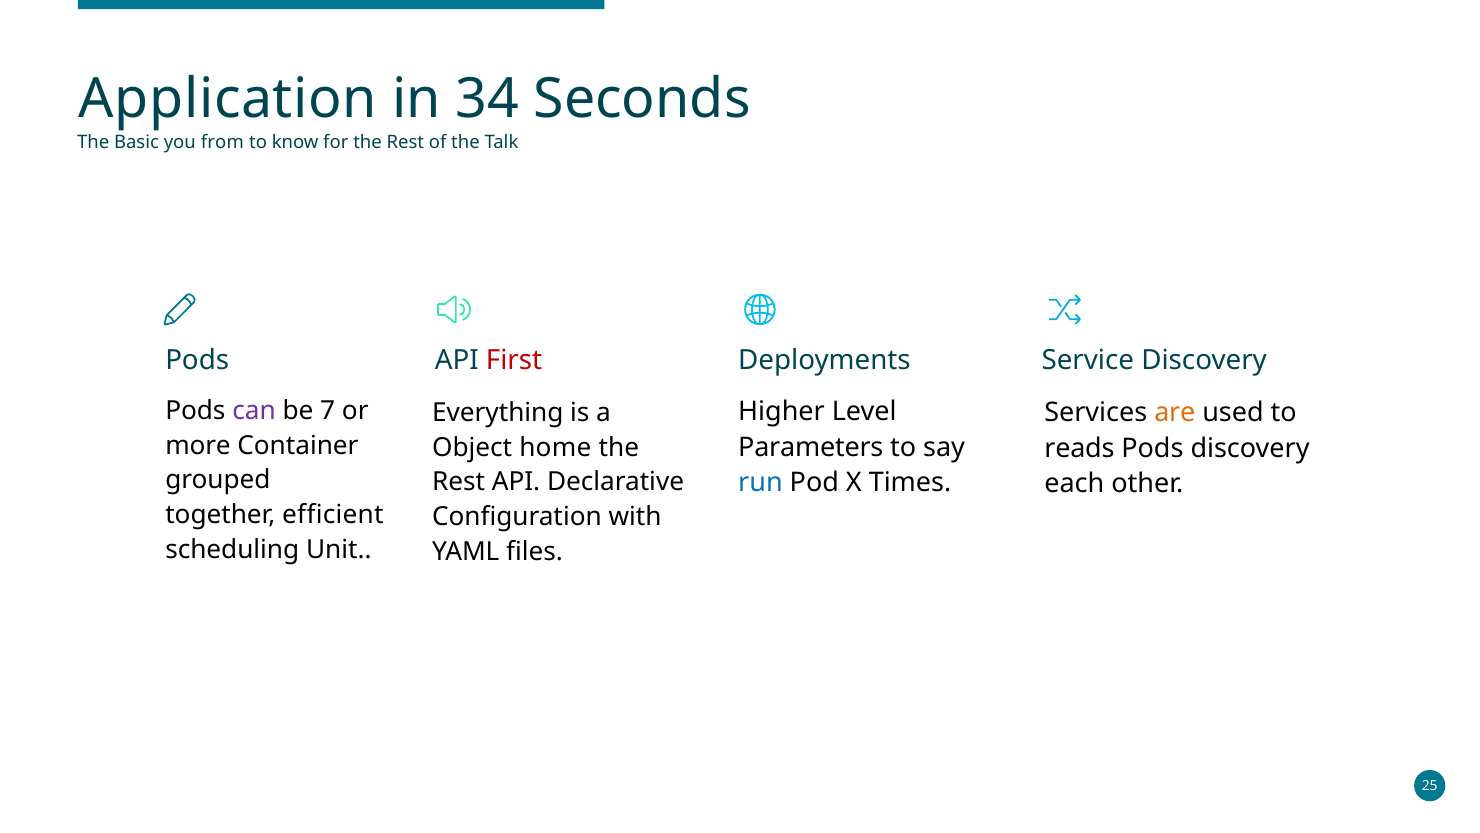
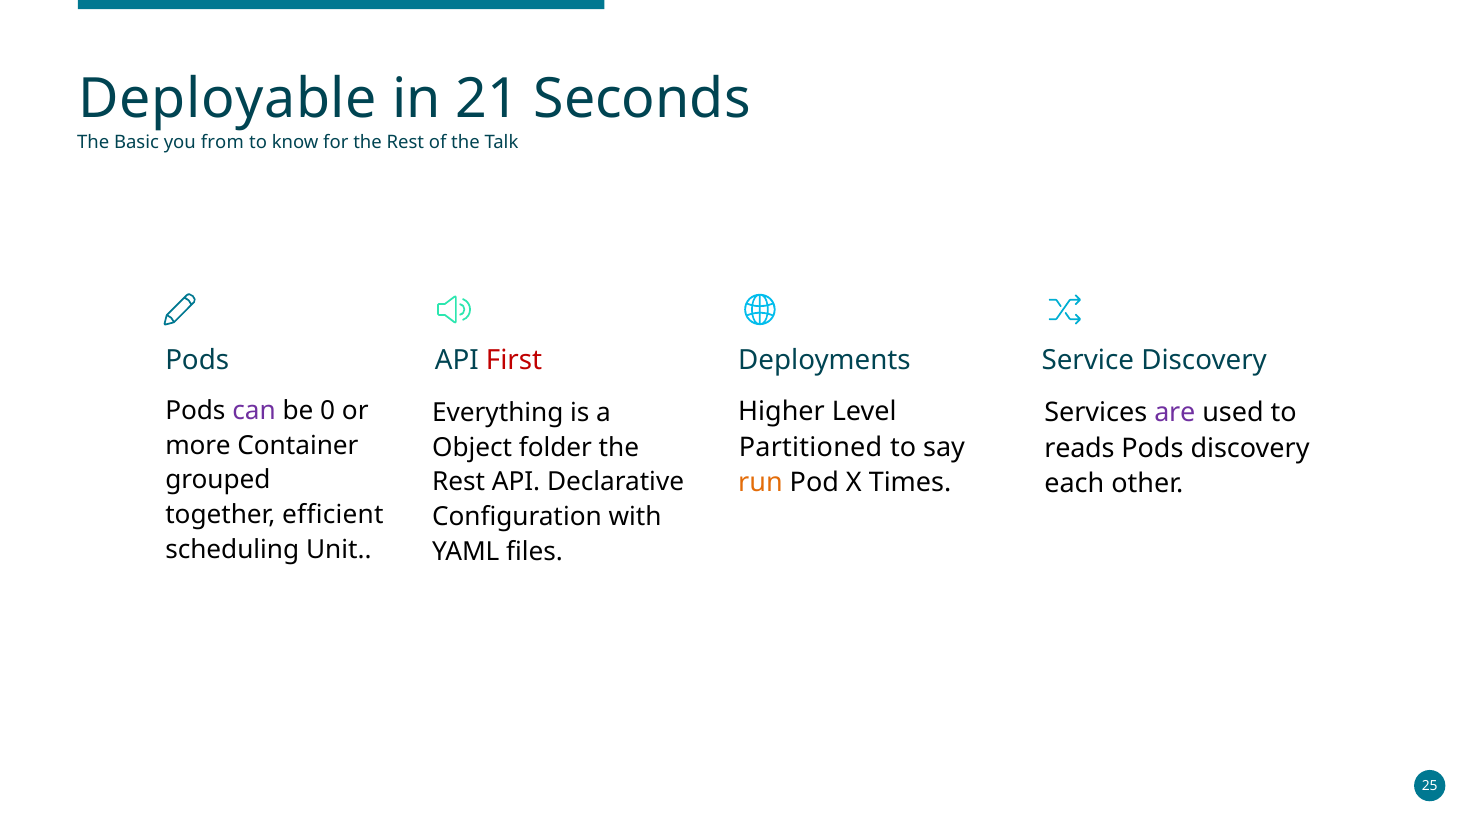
Application: Application -> Deployable (228, 99)
34: 34 -> 21 (487, 99)
7: 7 -> 0 (328, 411)
are colour: orange -> purple (1175, 412)
Parameters: Parameters -> Partitioned (811, 447)
home: home -> folder (555, 447)
run colour: blue -> orange (760, 483)
